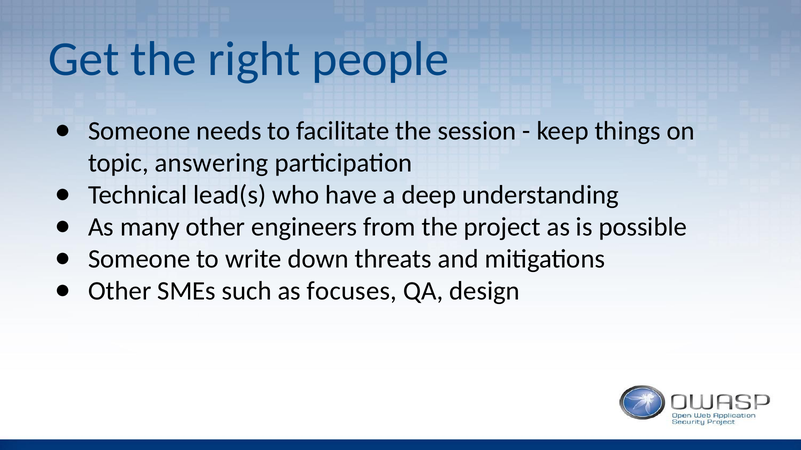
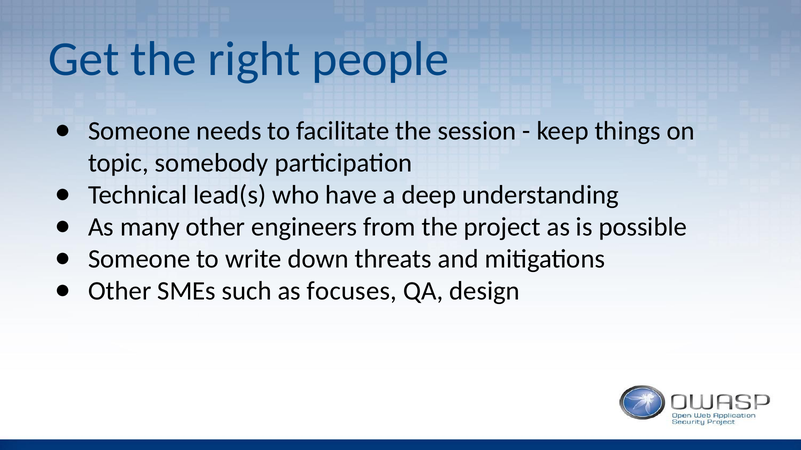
answering: answering -> somebody (212, 163)
